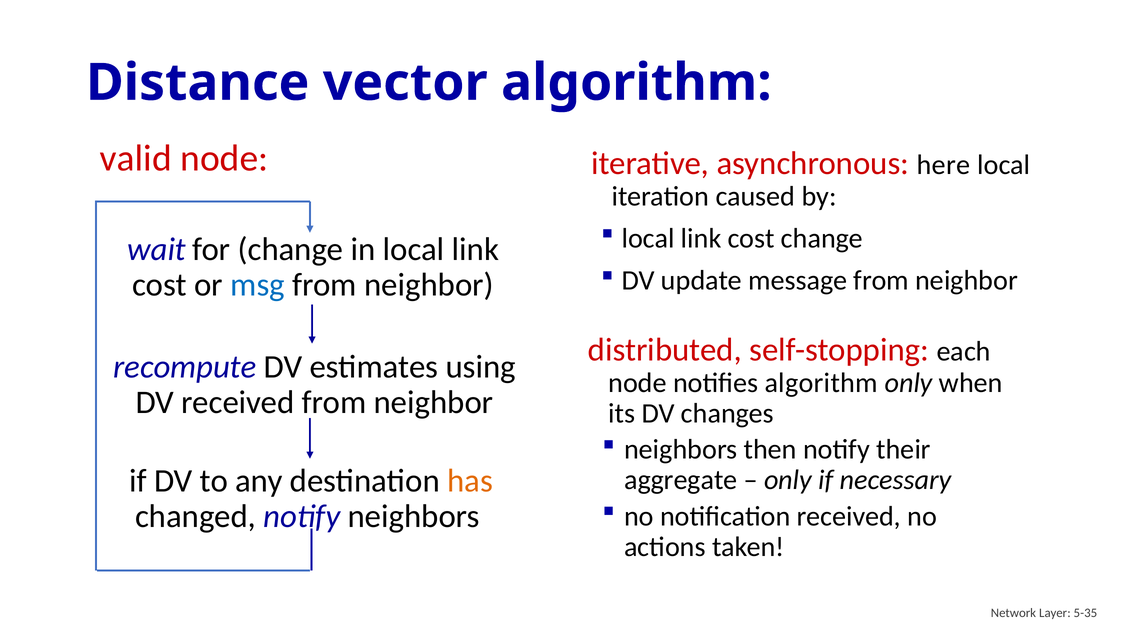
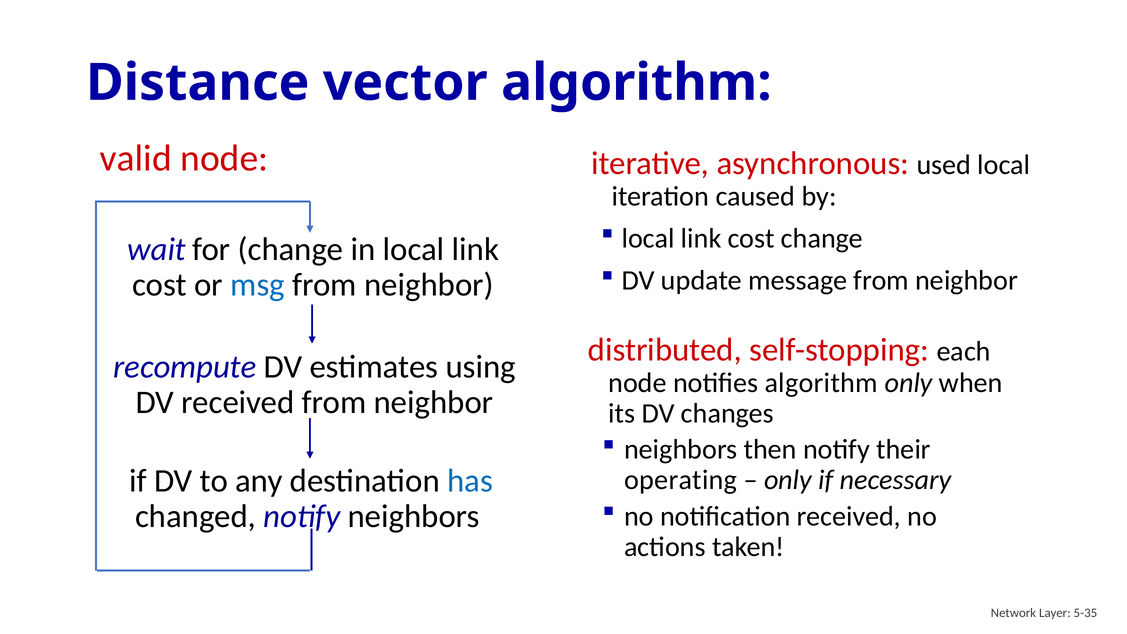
here: here -> used (944, 165)
has colour: orange -> blue (470, 481)
aggregate: aggregate -> operating (681, 480)
